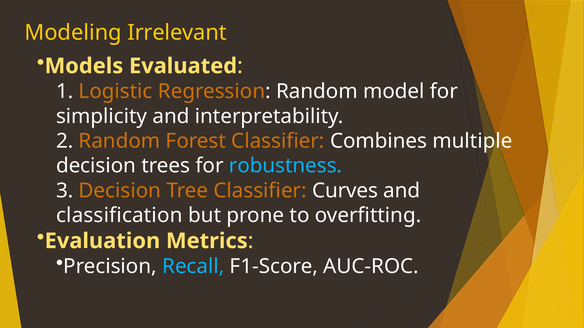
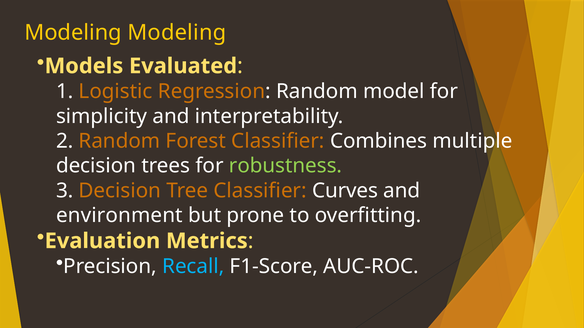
Modeling Irrelevant: Irrelevant -> Modeling (177, 33)
robustness colour: light blue -> light green (286, 166)
classification: classification -> environment (119, 216)
